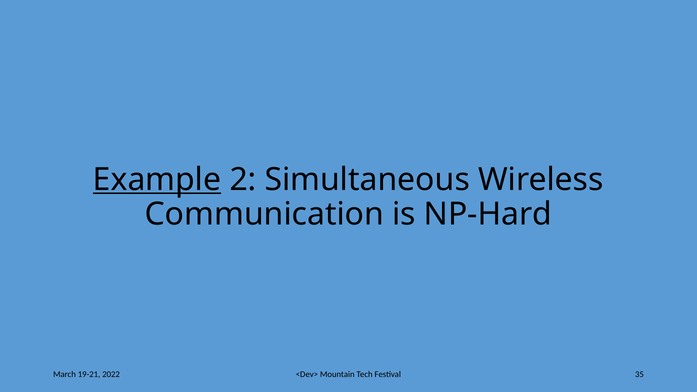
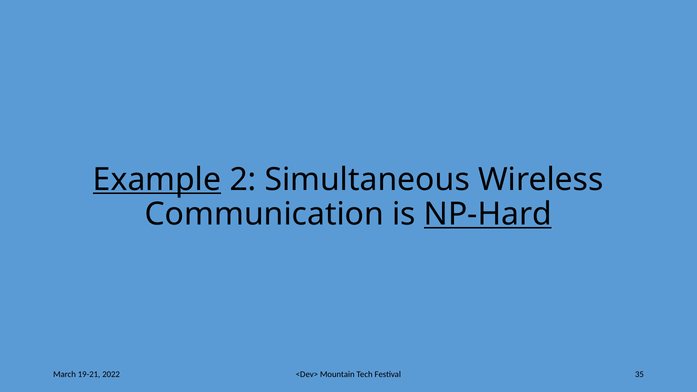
NP-Hard underline: none -> present (488, 214)
